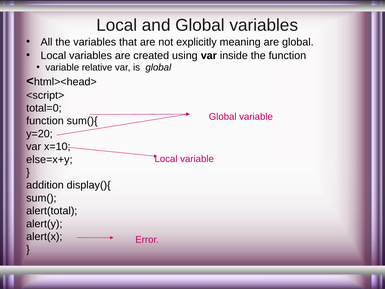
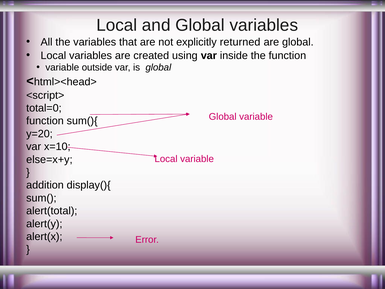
meaning: meaning -> returned (240, 42)
relative: relative -> outside (97, 67)
